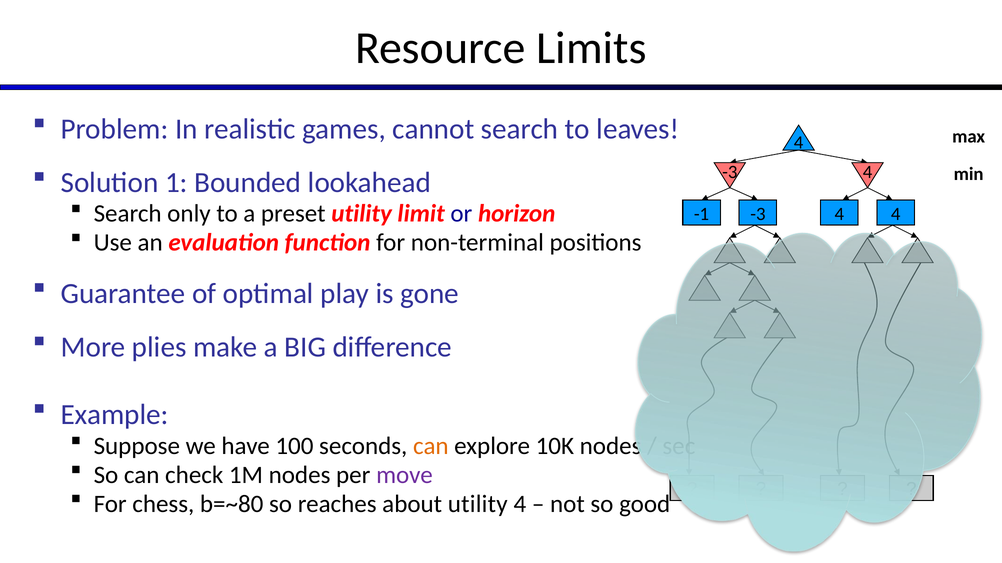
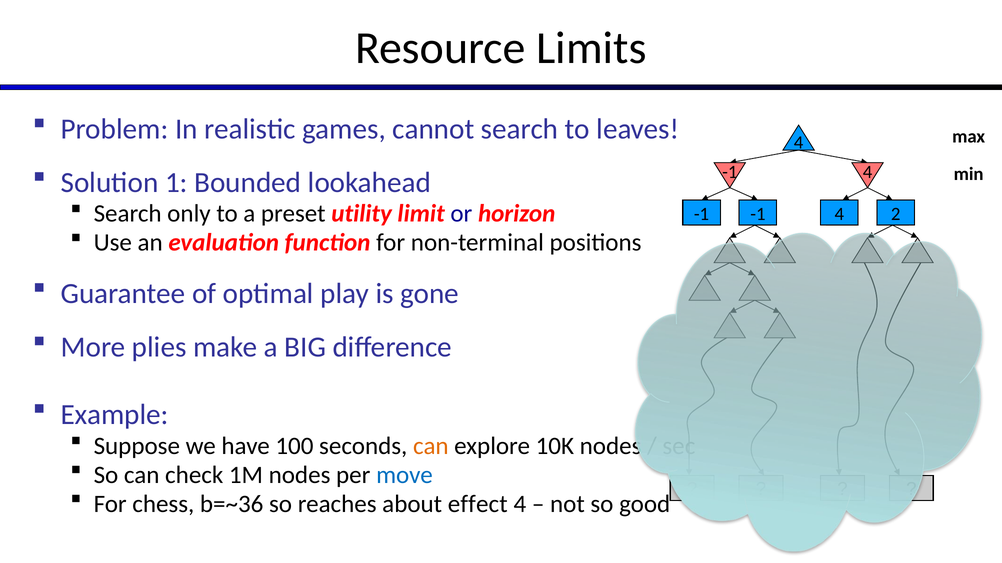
-3: -3 -> -1 (730, 172)
-1 -3: -3 -> -1 (758, 214)
4: 4 -> 2 (896, 214)
move colour: purple -> blue (404, 475)
b=~80: b=~80 -> b=~36 (232, 504)
about utility: utility -> effect (478, 504)
